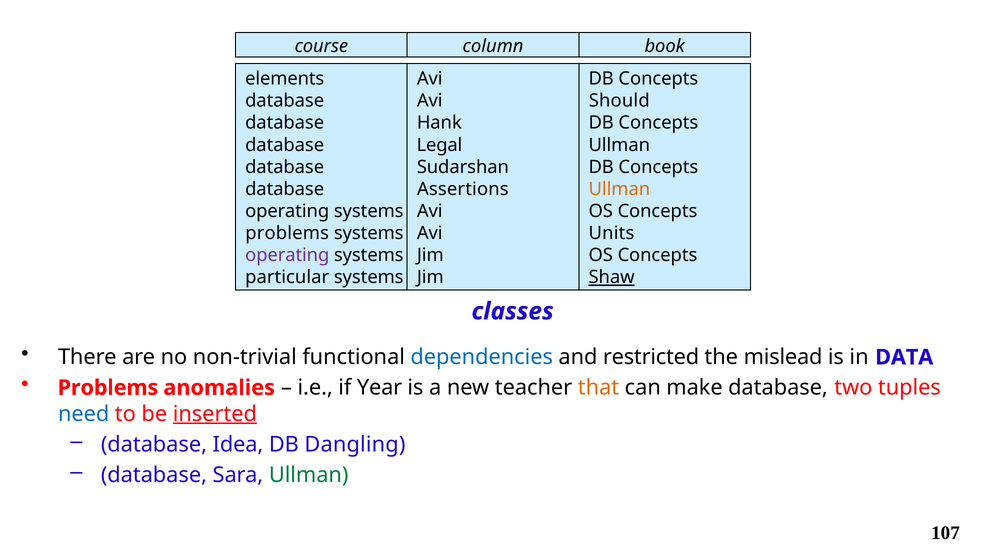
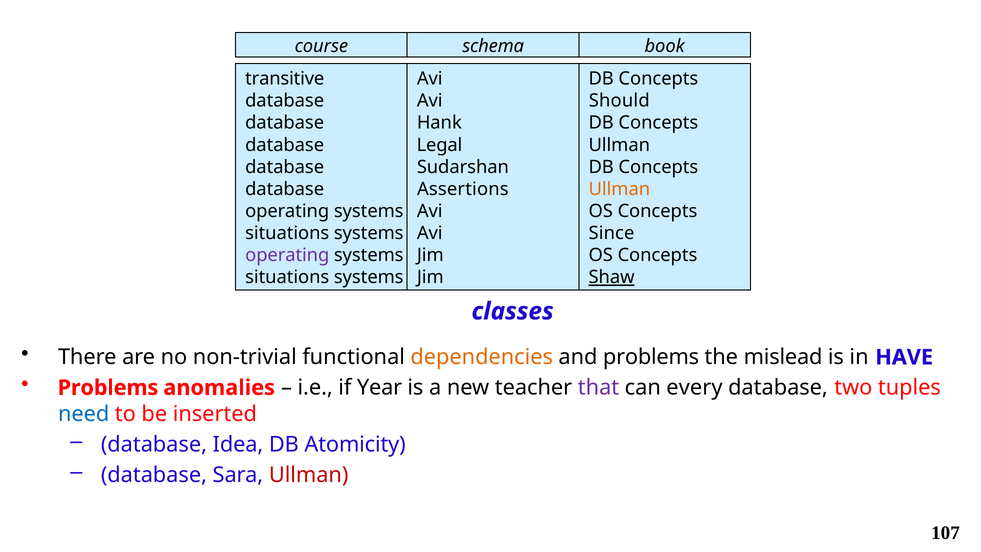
column: column -> schema (493, 46)
elements: elements -> transitive (285, 79)
problems: problems -> situations (287, 233)
Units: Units -> Since (611, 233)
particular: particular -> situations (287, 277)
dependencies colour: blue -> orange (482, 357)
and restricted: restricted -> problems (651, 357)
DATA: DATA -> HAVE (904, 357)
that colour: orange -> purple (599, 388)
make: make -> every (694, 388)
inserted underline: present -> none (215, 414)
Dangling: Dangling -> Atomicity (355, 444)
Ullman colour: green -> red (309, 475)
